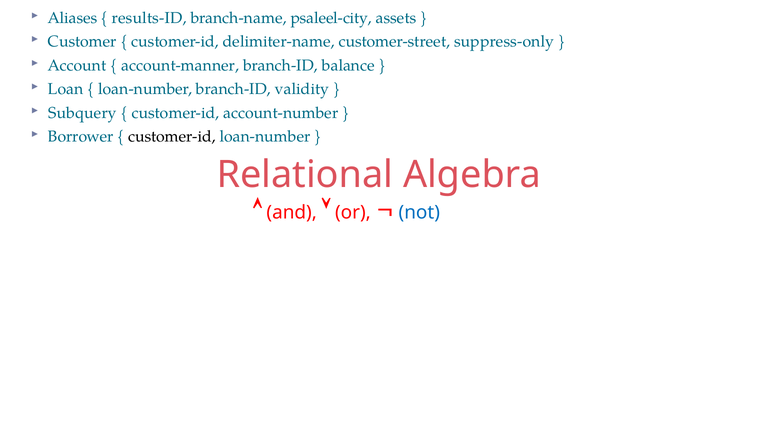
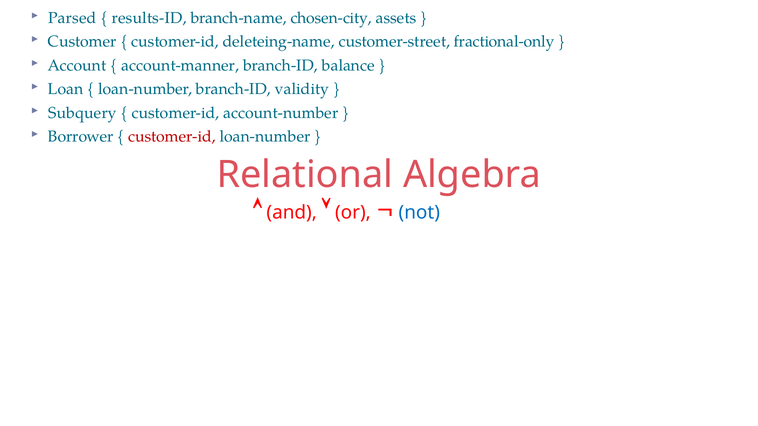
Aliases: Aliases -> Parsed (72, 18)
psaleel-city: psaleel-city -> chosen-city (331, 18)
delimiter-name: delimiter-name -> deleteing-name (279, 42)
suppress-only: suppress-only -> fractional-only (504, 42)
customer-id colour: black -> red (172, 137)
